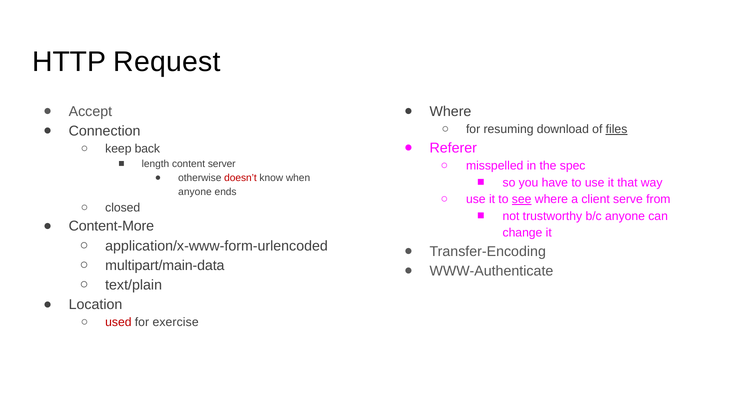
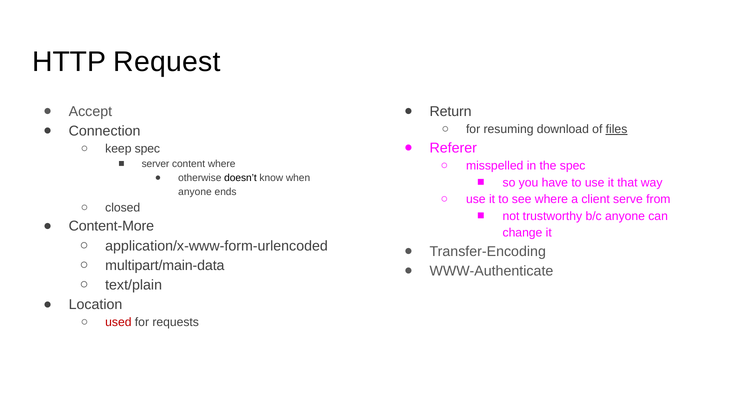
Where: Where -> Return (451, 111)
keep back: back -> spec (147, 149)
length: length -> server (155, 164)
content server: server -> where (222, 164)
doesn’t colour: red -> black (240, 178)
see underline: present -> none (522, 199)
exercise: exercise -> requests (176, 322)
